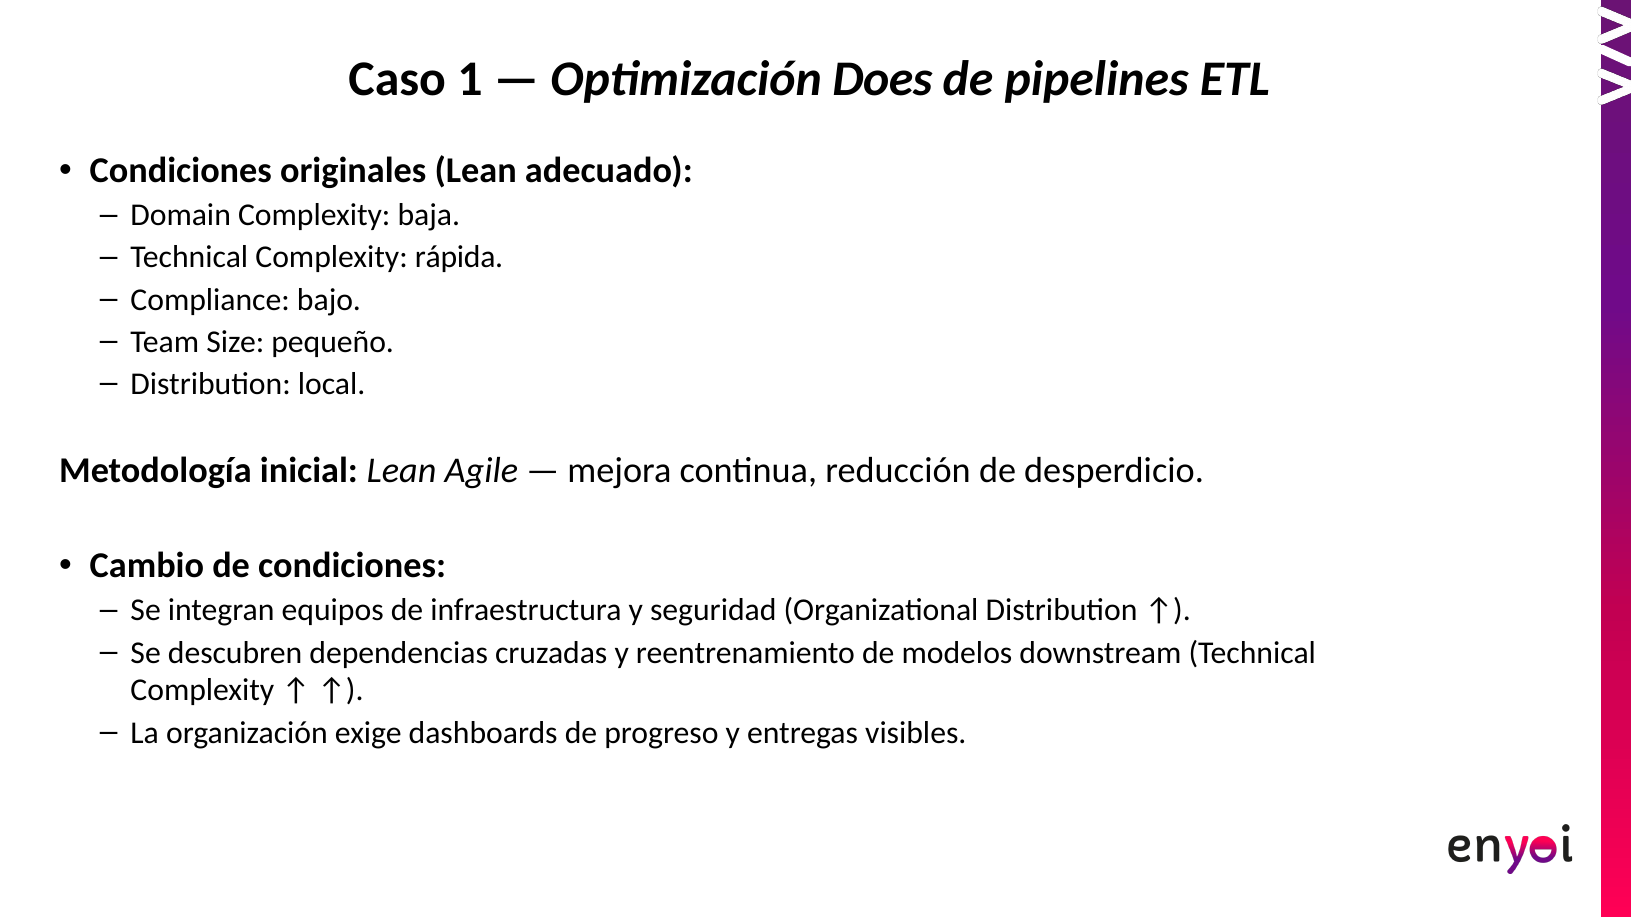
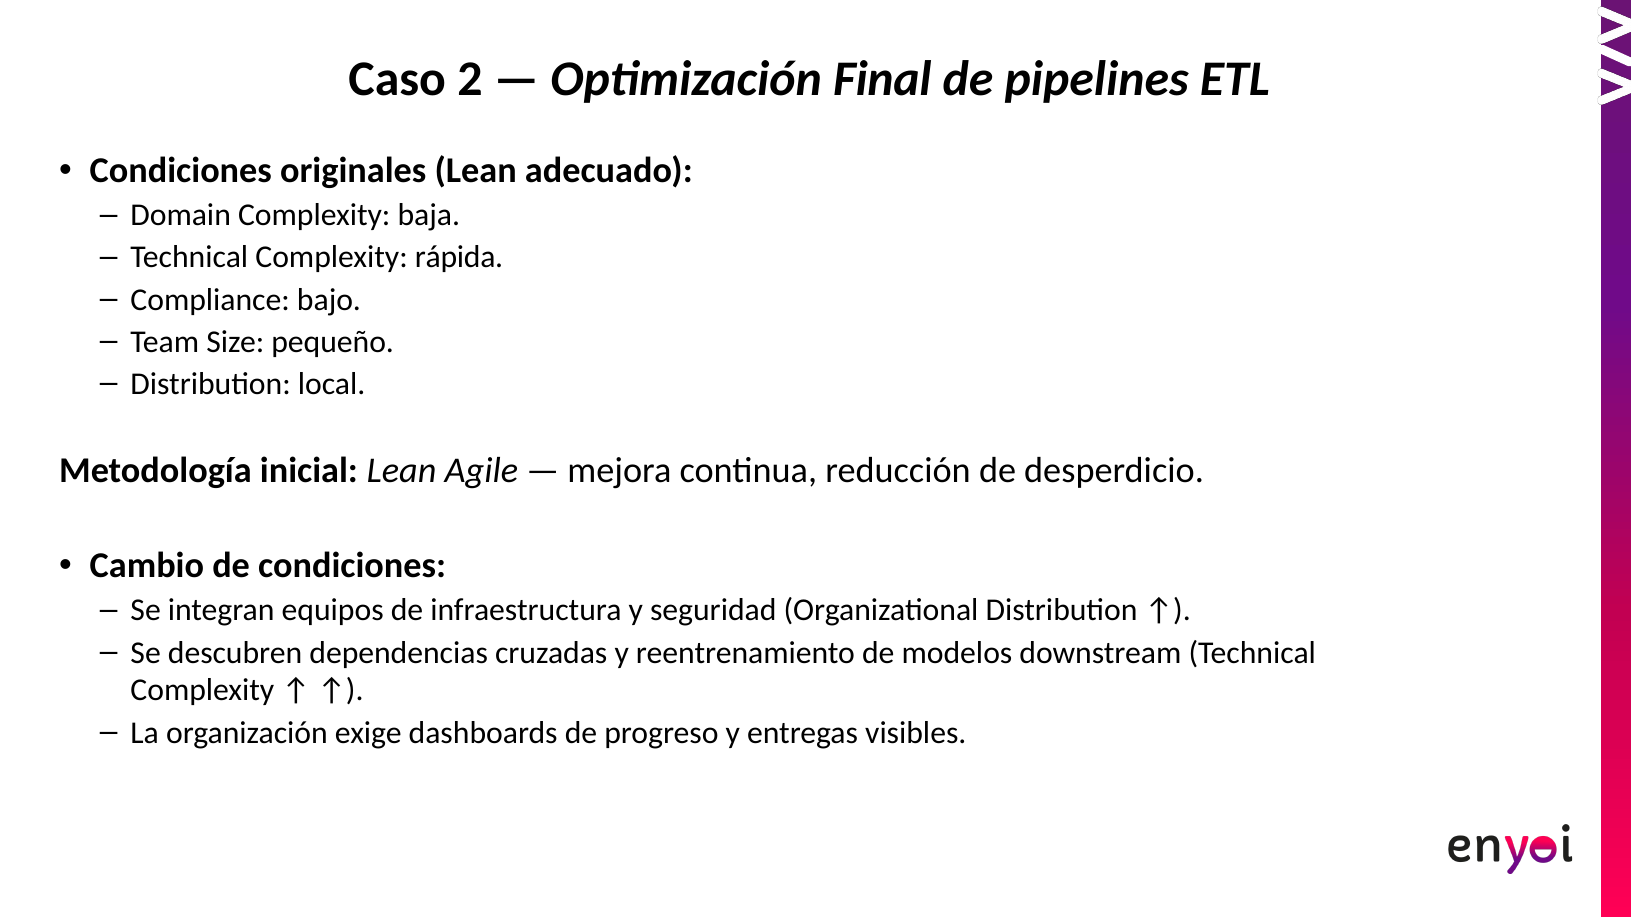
1: 1 -> 2 (470, 79)
Does: Does -> Final (882, 79)
